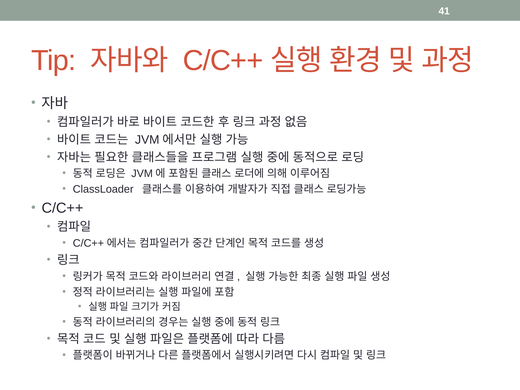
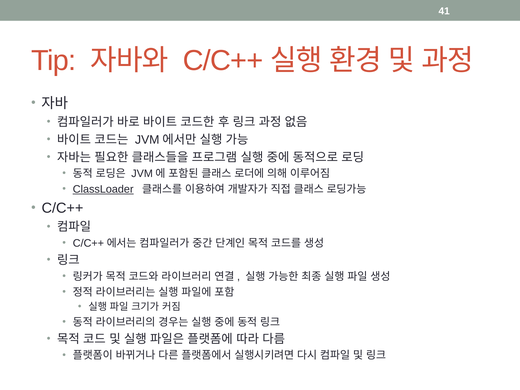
ClassLoader underline: none -> present (103, 189)
